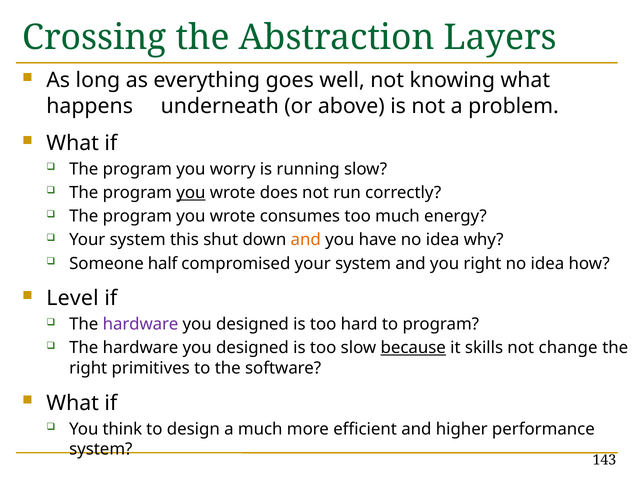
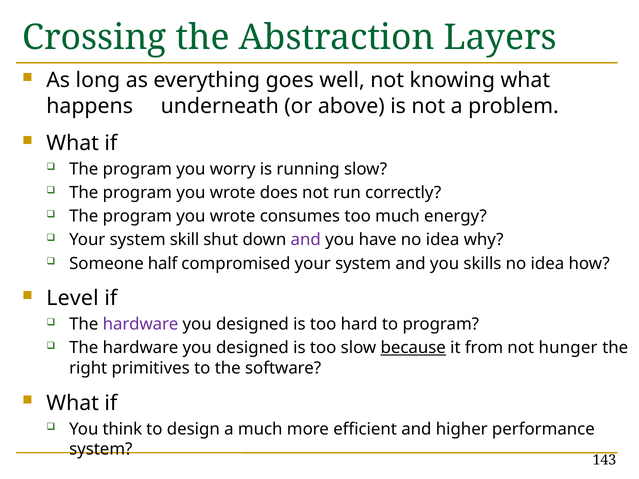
you underline: present -> none (191, 193)
this: this -> skill (185, 240)
and colour: orange -> purple (306, 240)
you right: right -> skills (482, 264)
skills: skills -> from (484, 348)
change: change -> hunger (568, 348)
